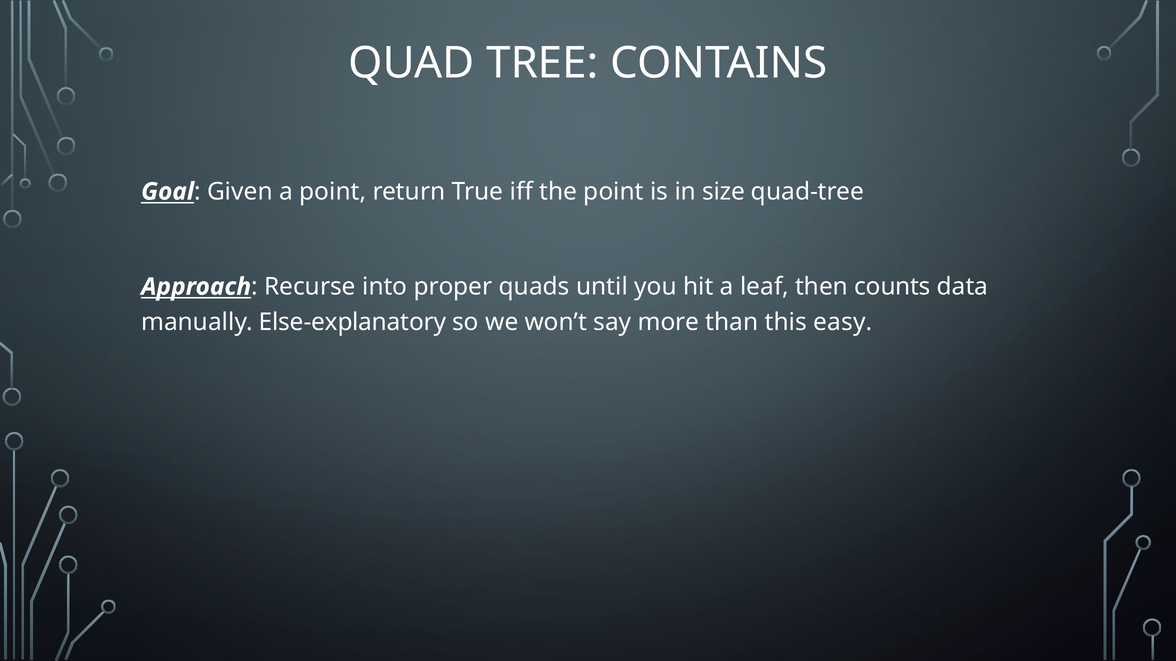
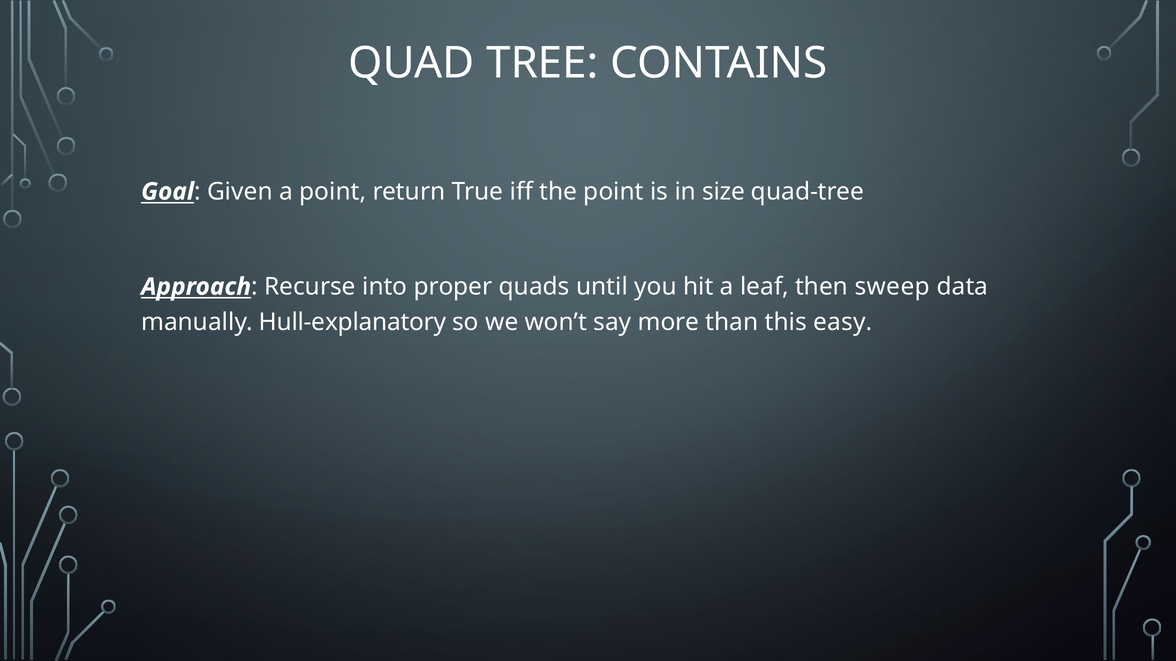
counts: counts -> sweep (892, 287)
Else-explanatory: Else-explanatory -> Hull-explanatory (353, 322)
